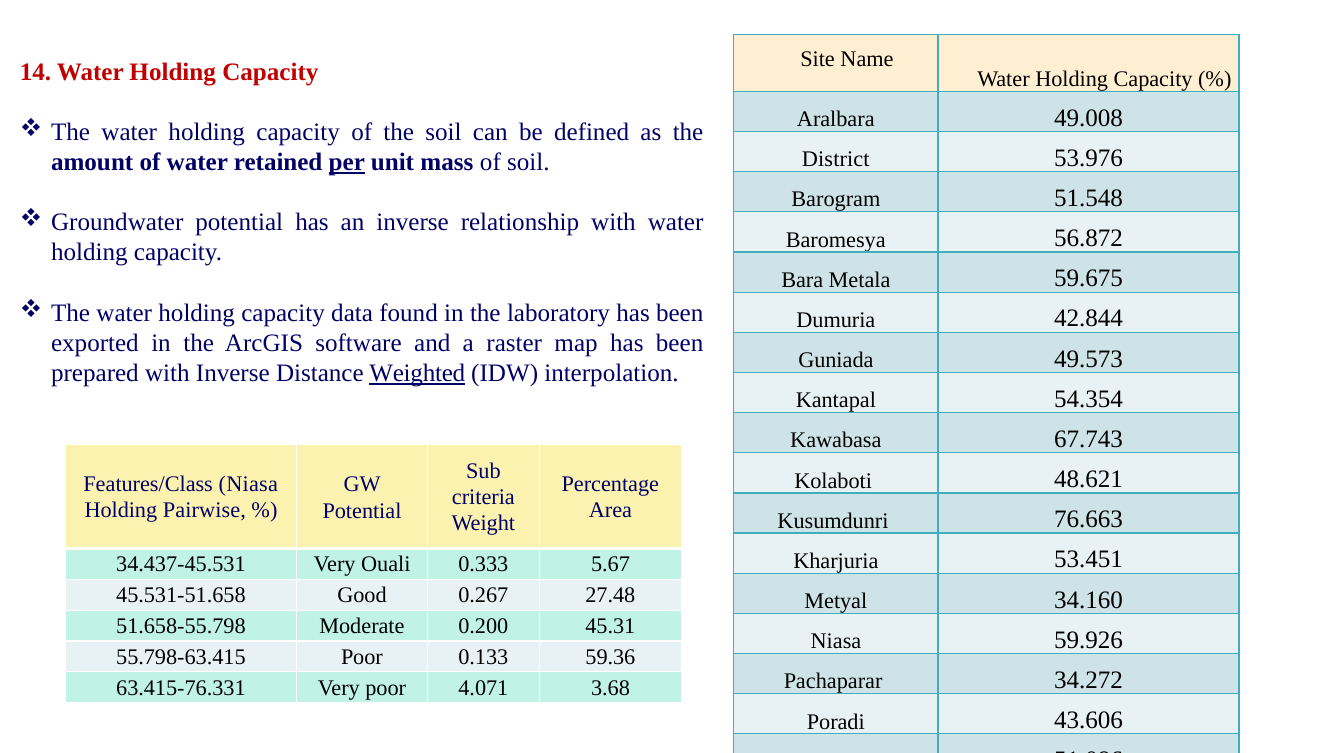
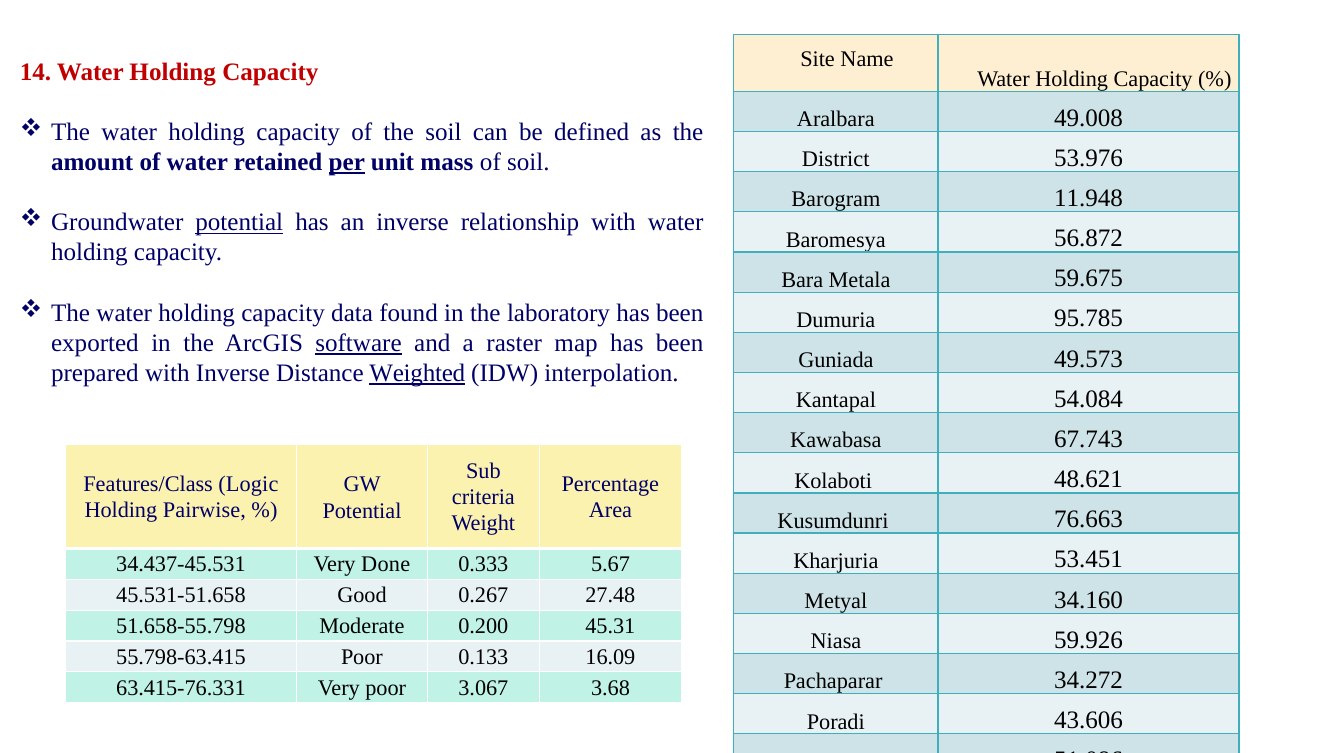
51.548: 51.548 -> 11.948 (1089, 198)
potential underline: none -> present (239, 223)
42.844: 42.844 -> 95.785 (1089, 319)
software underline: none -> present (358, 343)
54.354: 54.354 -> 54.084 (1089, 399)
Features/Class Niasa: Niasa -> Logic (248, 484)
Ouali: Ouali -> Done (386, 565)
59.36: 59.36 -> 16.09 (610, 657)
4.071: 4.071 -> 3.067 (483, 688)
